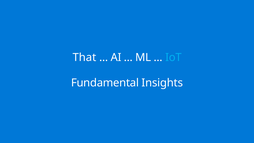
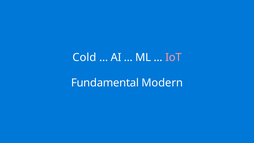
That: That -> Cold (84, 57)
IoT colour: light blue -> pink (173, 57)
Insights: Insights -> Modern (162, 83)
